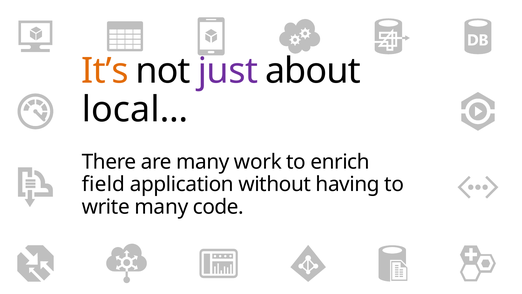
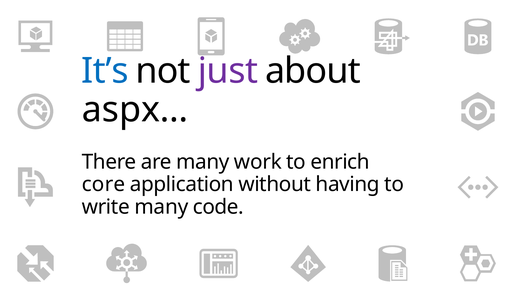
It’s colour: orange -> blue (105, 71)
local…: local… -> aspx… (135, 110)
field: field -> core (103, 184)
